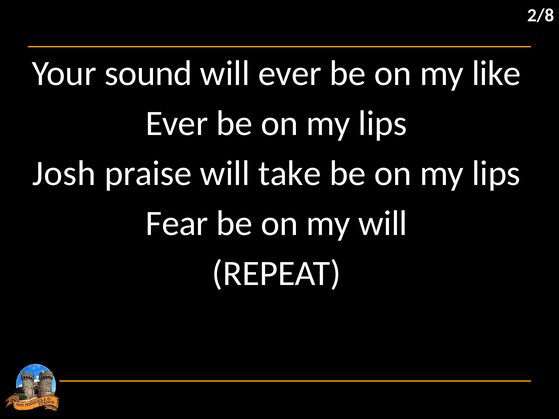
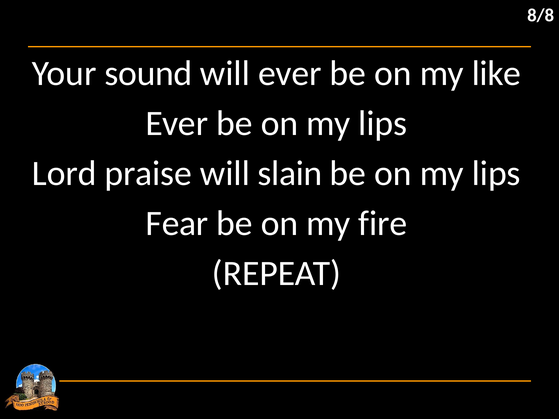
2/8: 2/8 -> 8/8 (541, 15)
Josh: Josh -> Lord (64, 174)
take: take -> slain (290, 174)
my will: will -> fire (383, 224)
